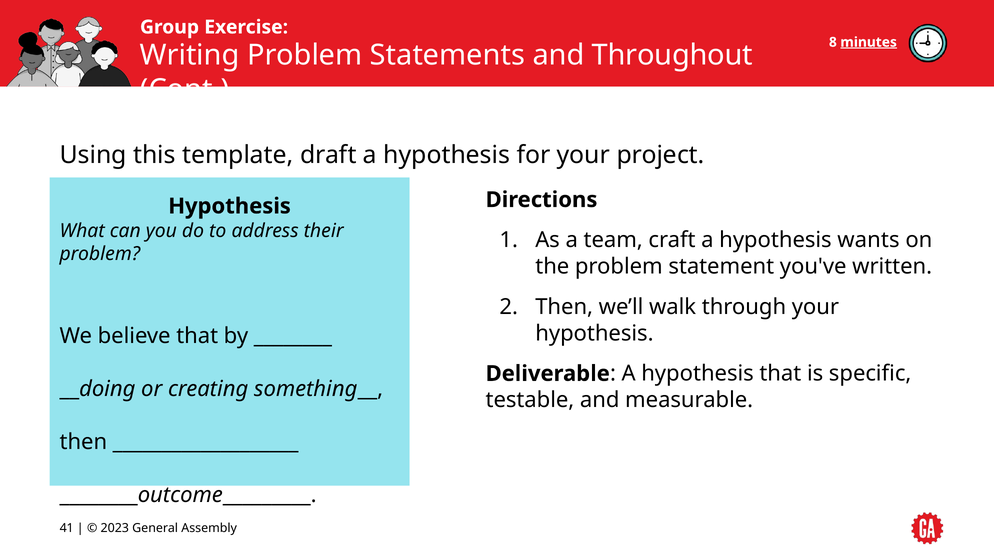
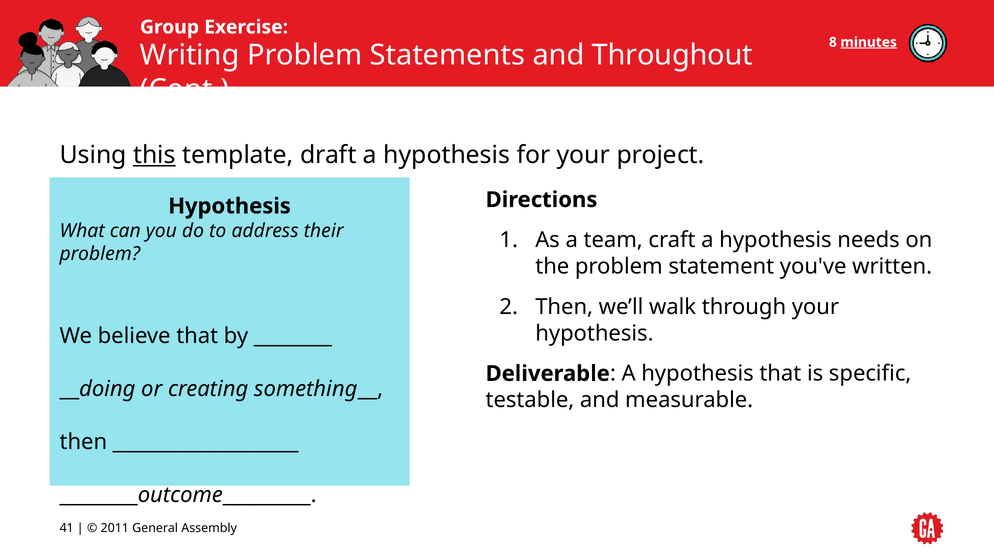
this underline: none -> present (154, 155)
wants: wants -> needs (869, 240)
2023: 2023 -> 2011 (115, 528)
